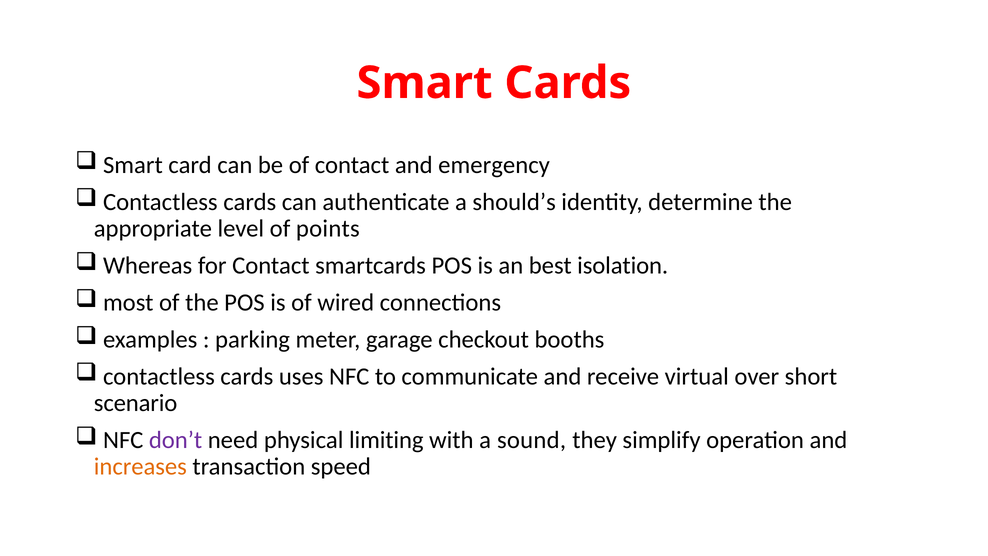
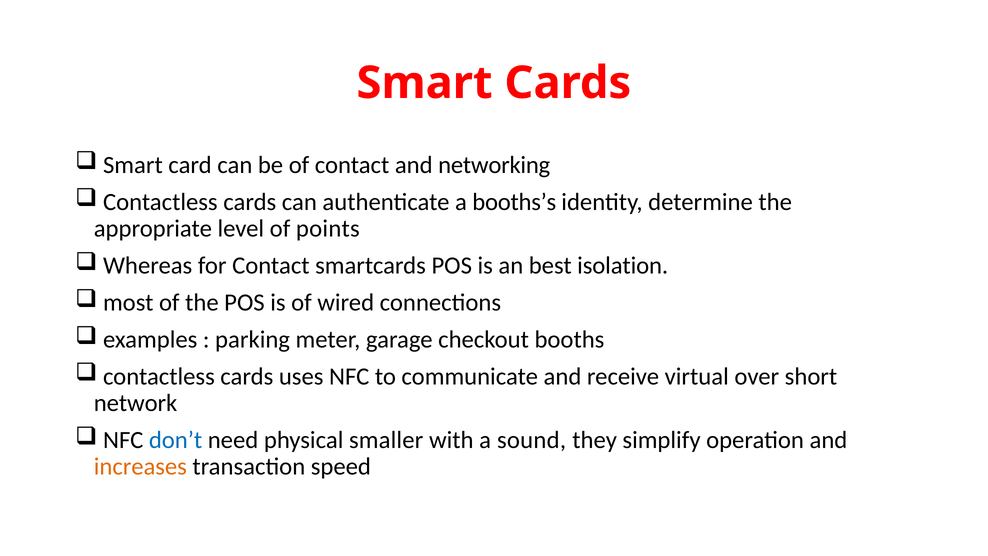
emergency: emergency -> networking (494, 165)
should’s: should’s -> booths’s (514, 202)
scenario: scenario -> network (136, 403)
don’t colour: purple -> blue (176, 440)
limiting: limiting -> smaller (386, 440)
